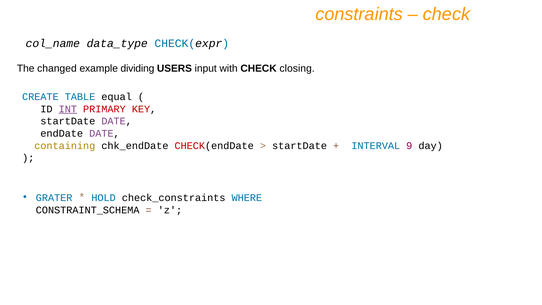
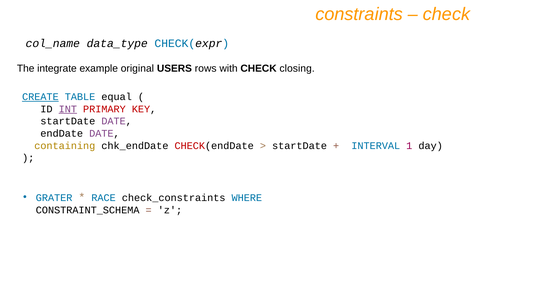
changed: changed -> integrate (57, 68)
dividing: dividing -> original (137, 68)
input: input -> rows (206, 68)
CREATE underline: none -> present (40, 97)
9: 9 -> 1 (409, 146)
HOLD: HOLD -> RACE (104, 198)
